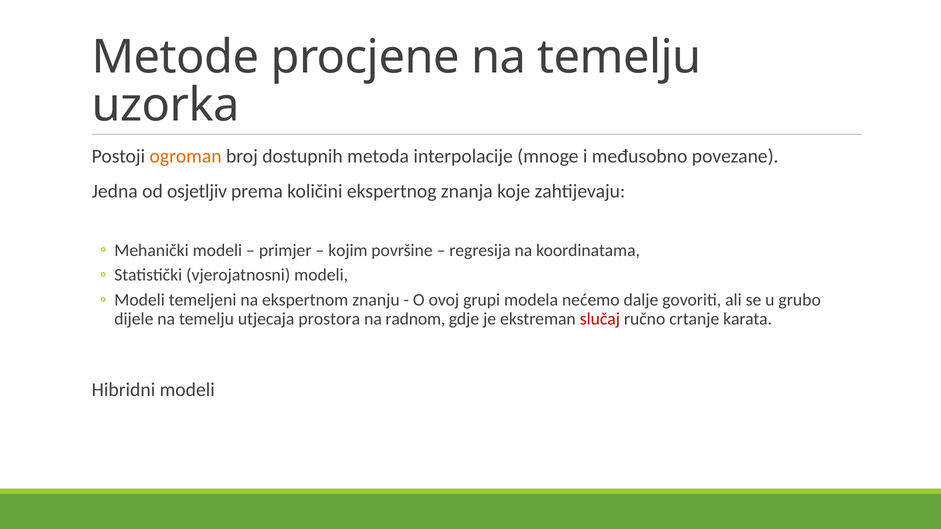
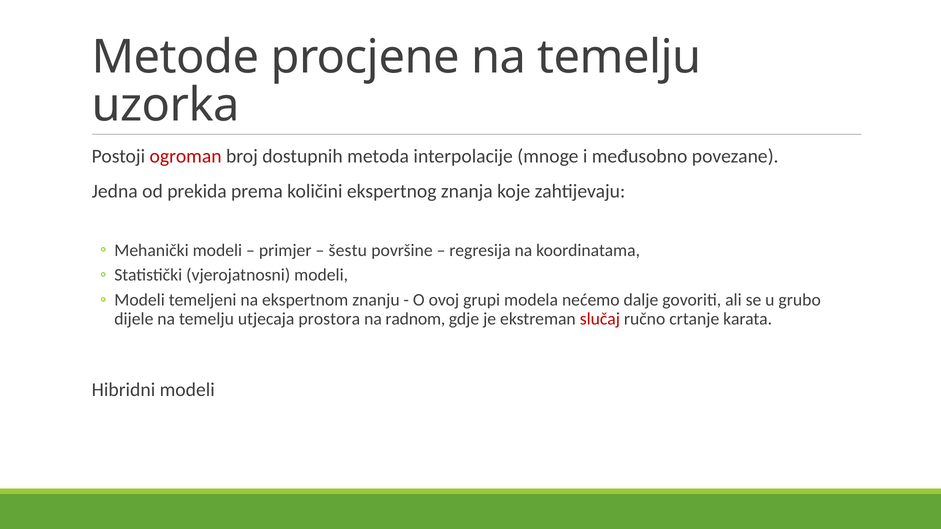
ogroman colour: orange -> red (186, 156)
osjetljiv: osjetljiv -> prekida (197, 191)
kojim: kojim -> šestu (348, 250)
